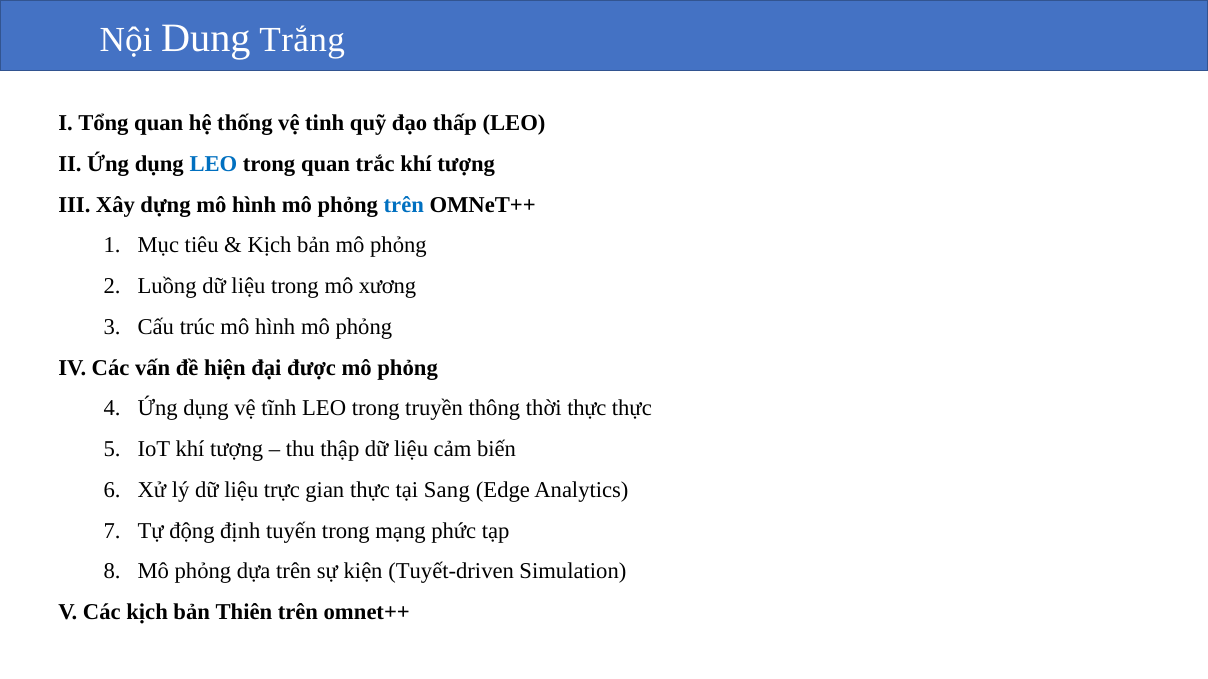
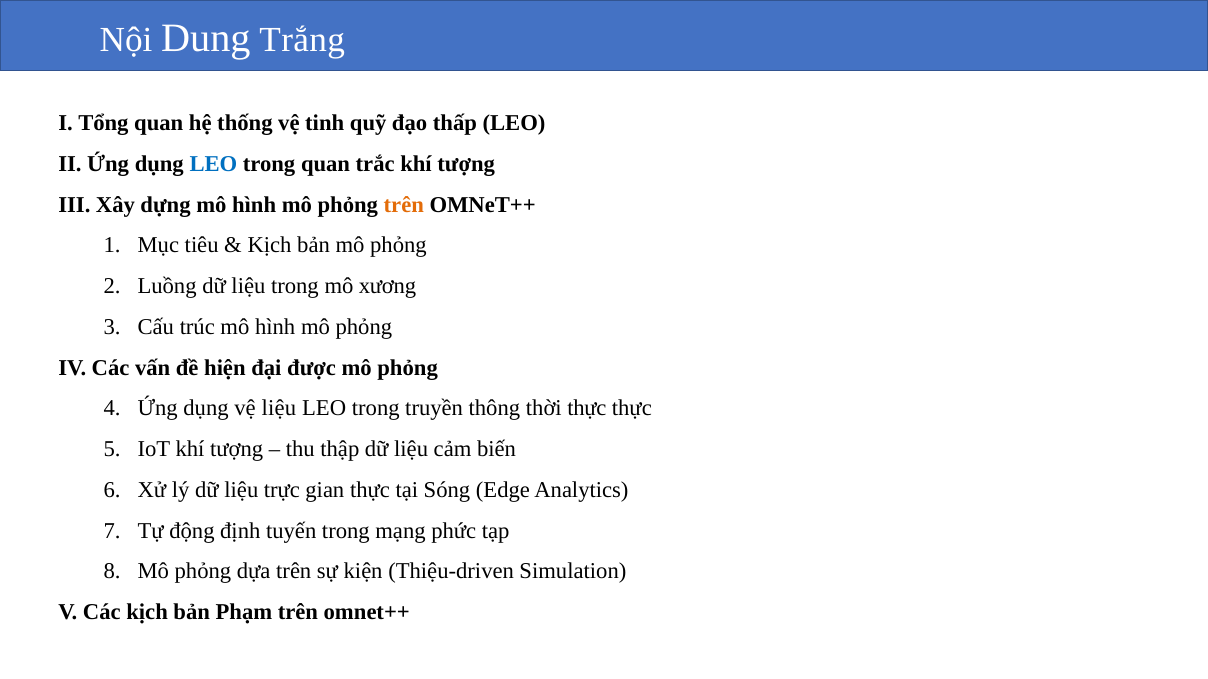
trên colour: blue -> orange (404, 205)
vệ tĩnh: tĩnh -> liệu (279, 409)
Sang: Sang -> Sóng (447, 490)
Tuyết-driven: Tuyết-driven -> Thiệu-driven (451, 572)
Thiên: Thiên -> Phạm (244, 612)
